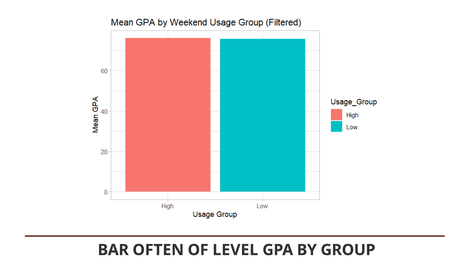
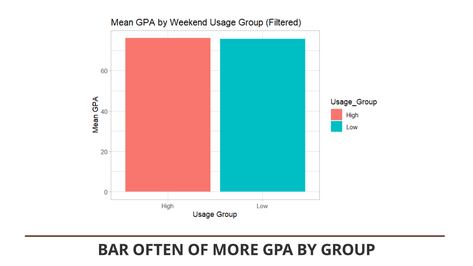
LEVEL: LEVEL -> MORE (235, 250)
